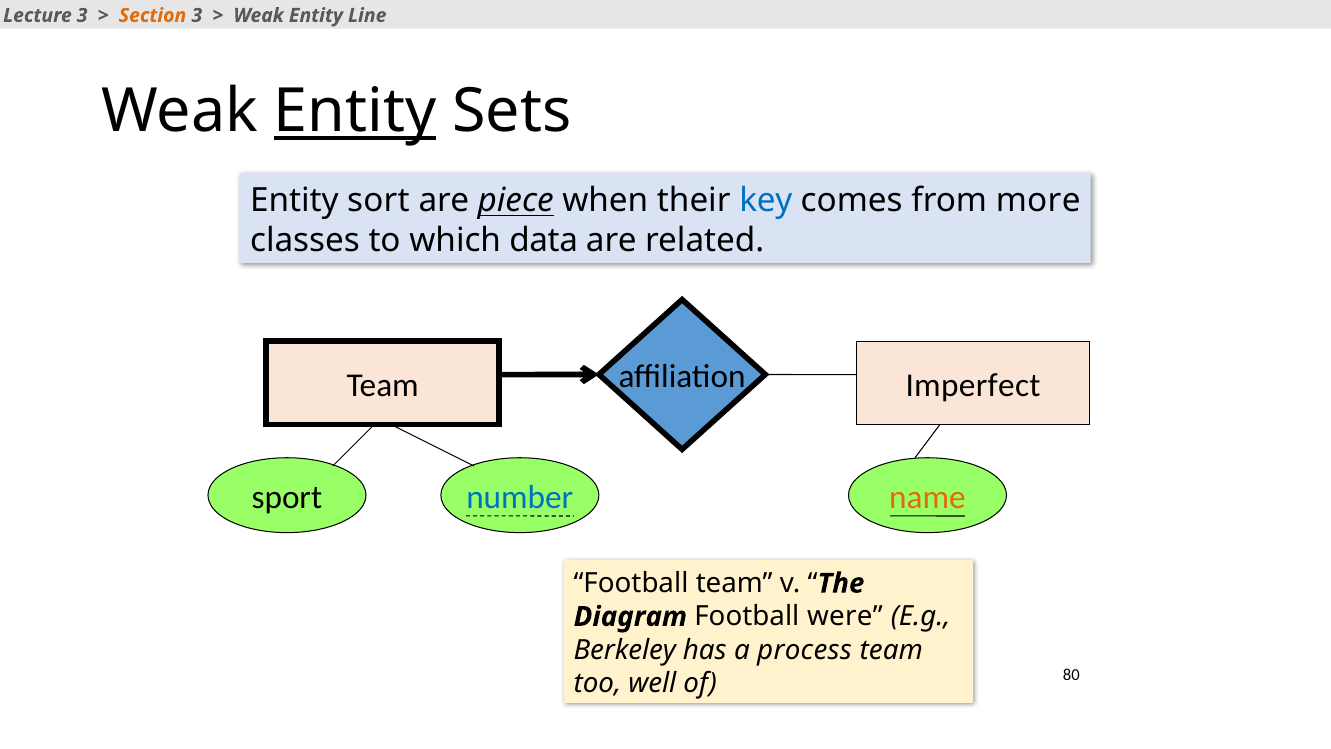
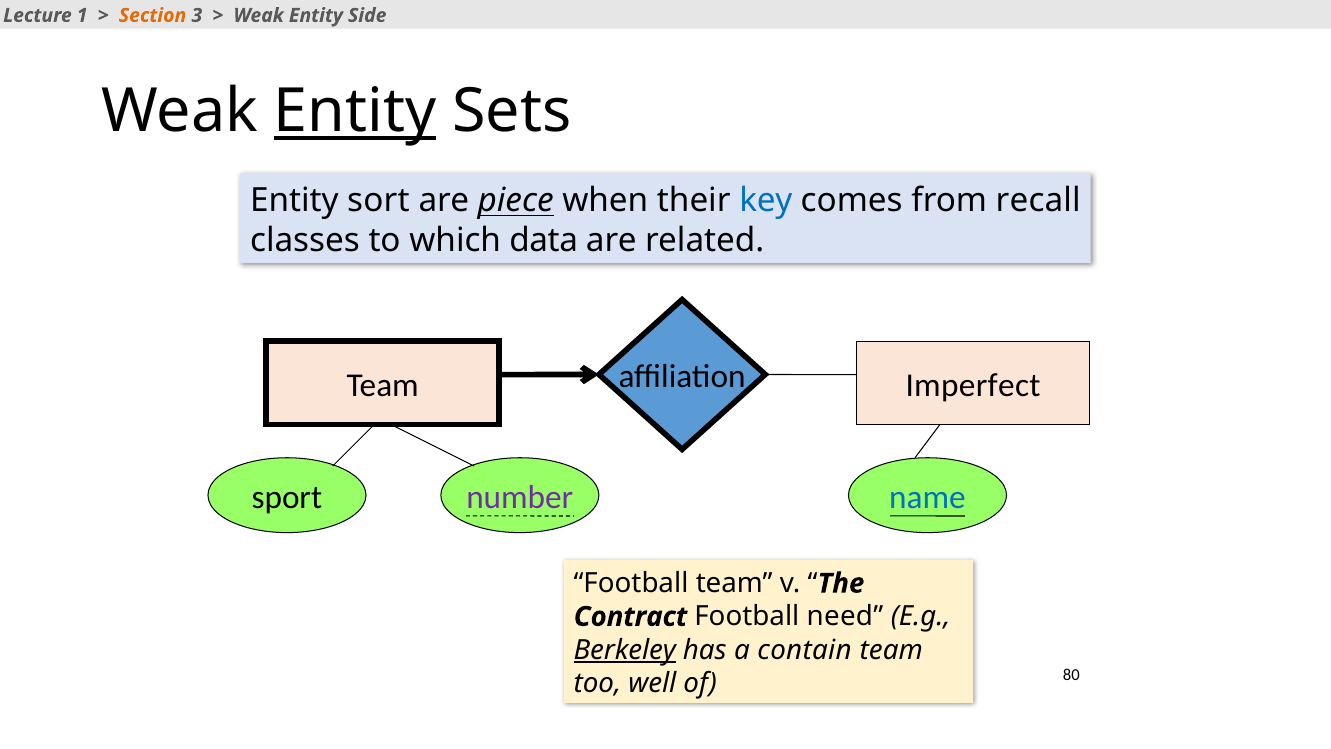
Lecture 3: 3 -> 1 (82, 15)
Line: Line -> Side (367, 15)
more: more -> recall (1038, 200)
number colour: blue -> purple (520, 497)
name colour: orange -> blue (927, 497)
Diagram: Diagram -> Contract (630, 616)
were: were -> need (845, 616)
Berkeley underline: none -> present (625, 650)
process: process -> contain (805, 650)
